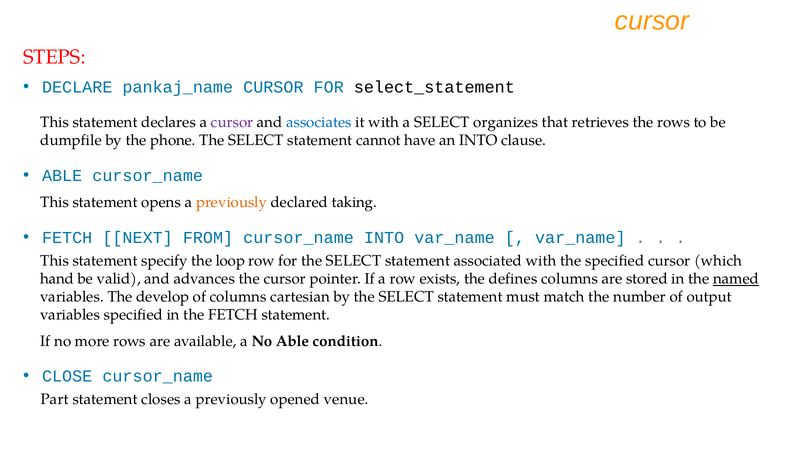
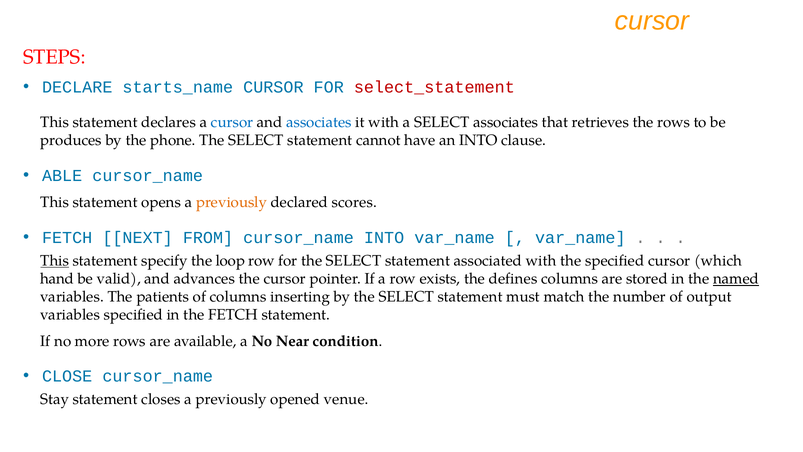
pankaj_name: pankaj_name -> starts_name (178, 87)
select_statement colour: black -> red (434, 87)
cursor colour: purple -> blue (232, 122)
SELECT organizes: organizes -> associates (506, 122)
dumpfile: dumpfile -> produces (71, 140)
taking: taking -> scores (354, 202)
This underline: none -> present (55, 261)
develop: develop -> patients (163, 297)
cartesian: cartesian -> inserting (300, 297)
No Able: Able -> Near (292, 341)
Part: Part -> Stay (55, 399)
